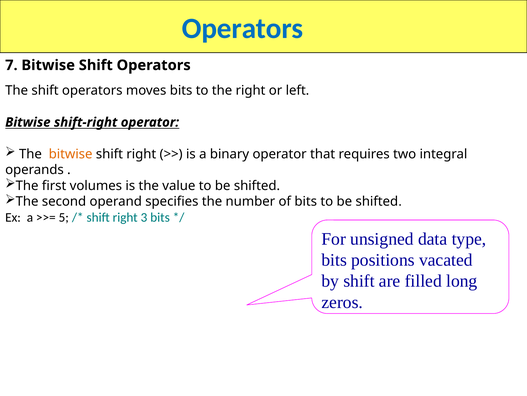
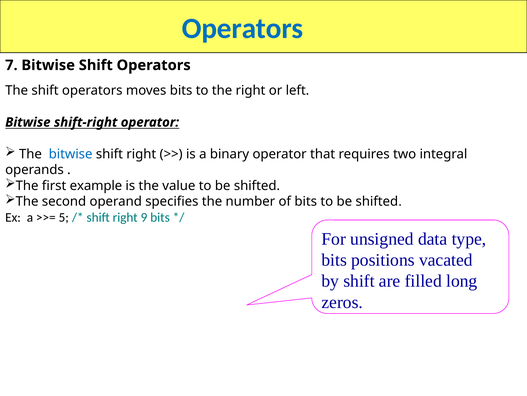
bitwise colour: orange -> blue (71, 154)
volumes: volumes -> example (96, 185)
3: 3 -> 9 (144, 217)
